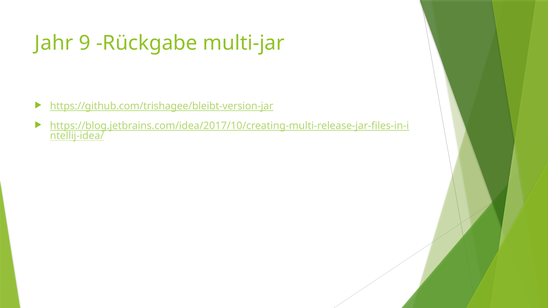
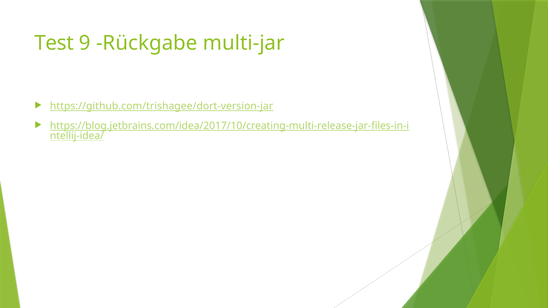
Jahr: Jahr -> Test (54, 43)
https://github.com/trishagee/bleibt-version-jar: https://github.com/trishagee/bleibt-version-jar -> https://github.com/trishagee/dort-version-jar (162, 106)
